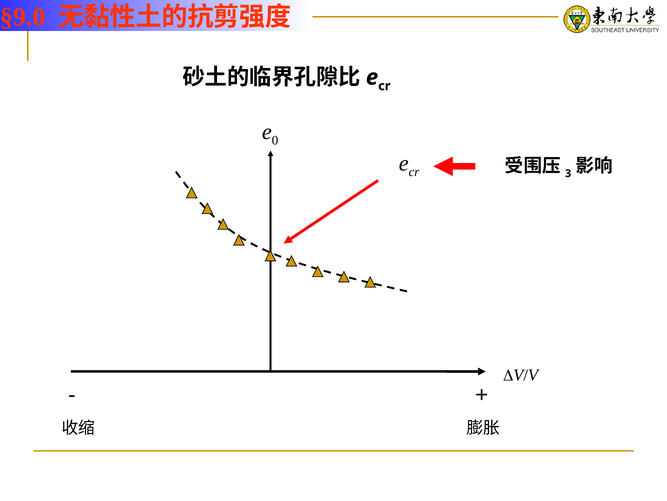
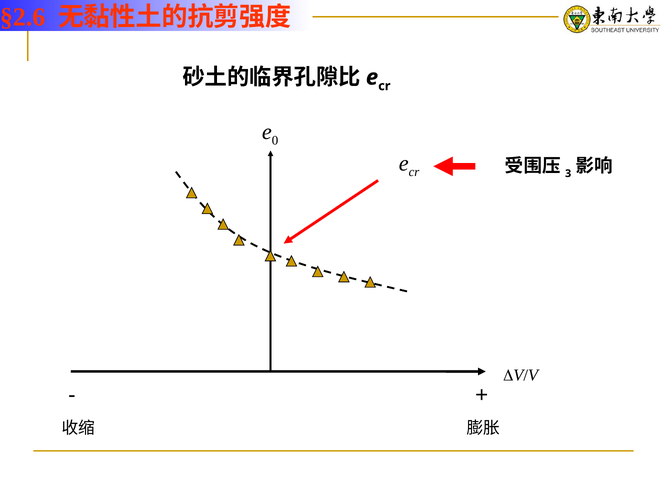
§9.0: §9.0 -> §2.6 (23, 17)
